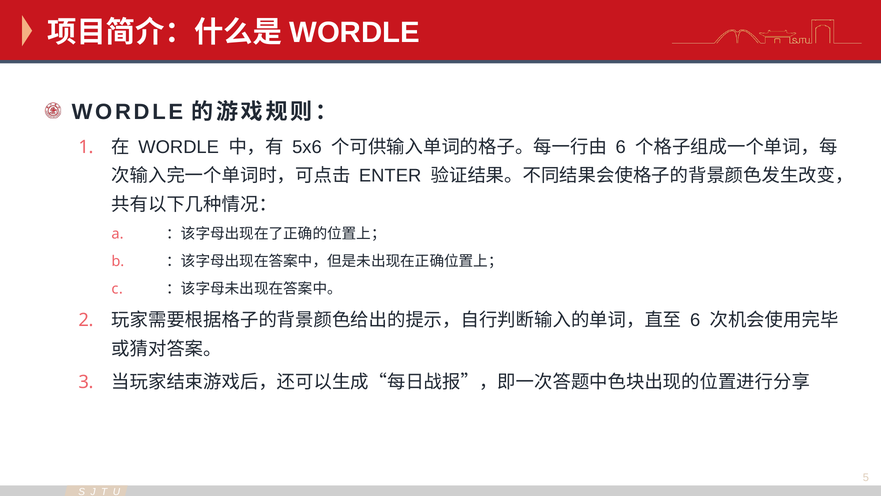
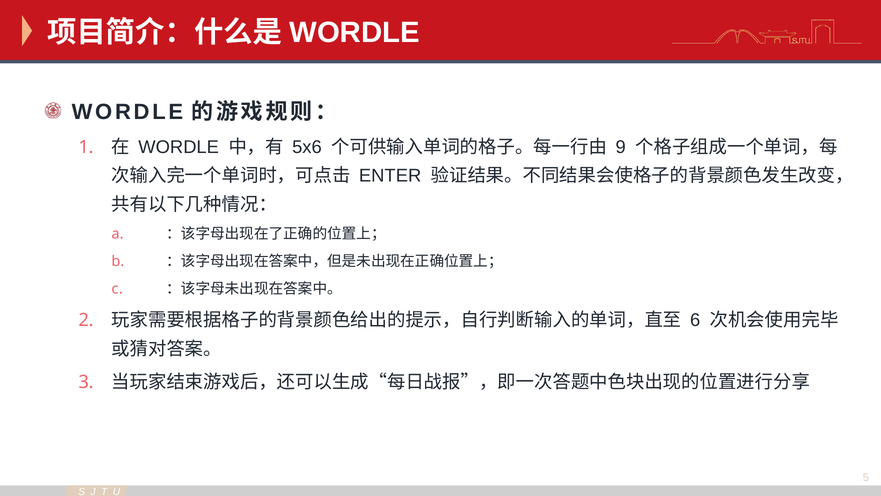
6: 6 -> 9 (621, 147)
